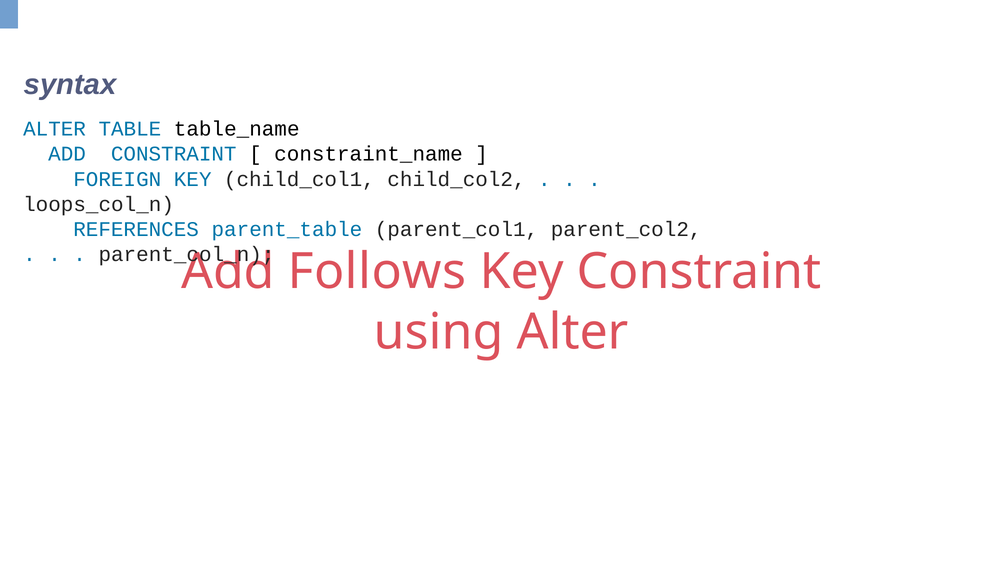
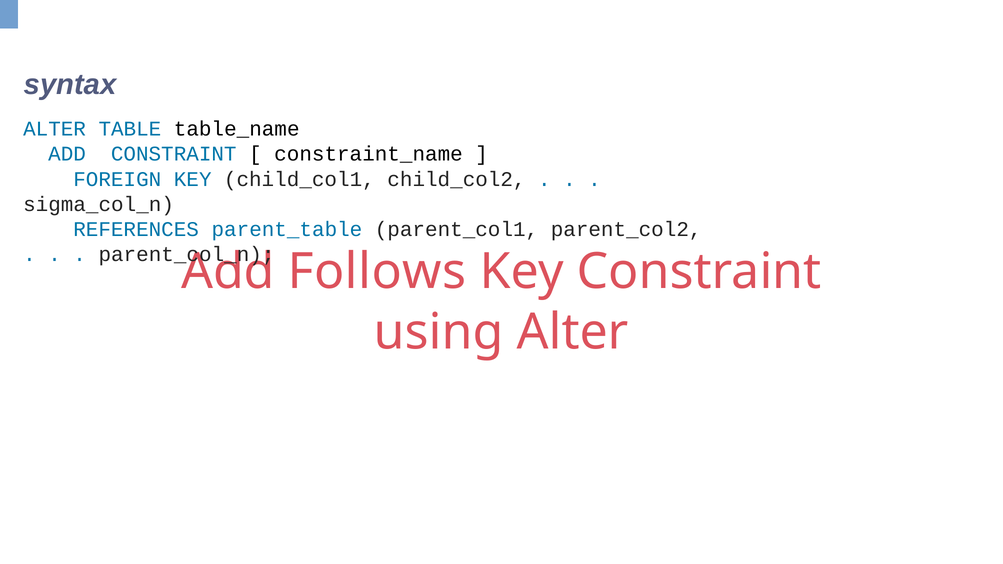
loops_col_n: loops_col_n -> sigma_col_n (99, 204)
